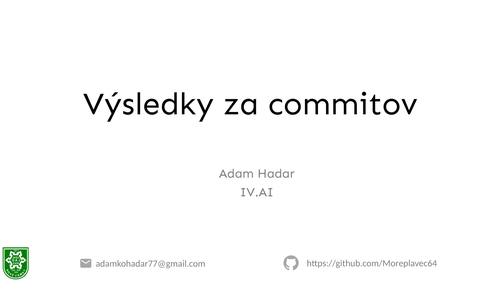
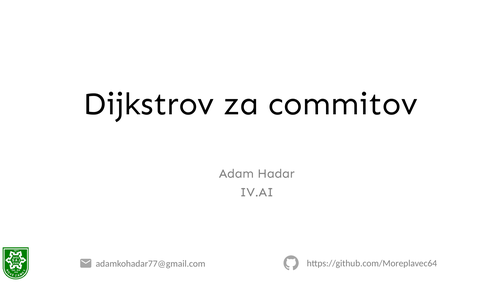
Výsledky: Výsledky -> Dijkstrov (149, 104)
